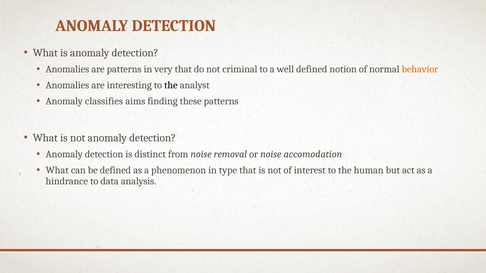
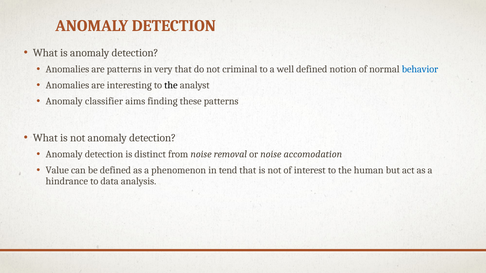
behavior colour: orange -> blue (420, 69)
classifies: classifies -> classifier (104, 101)
What: What -> Value (57, 170)
type: type -> tend (228, 170)
